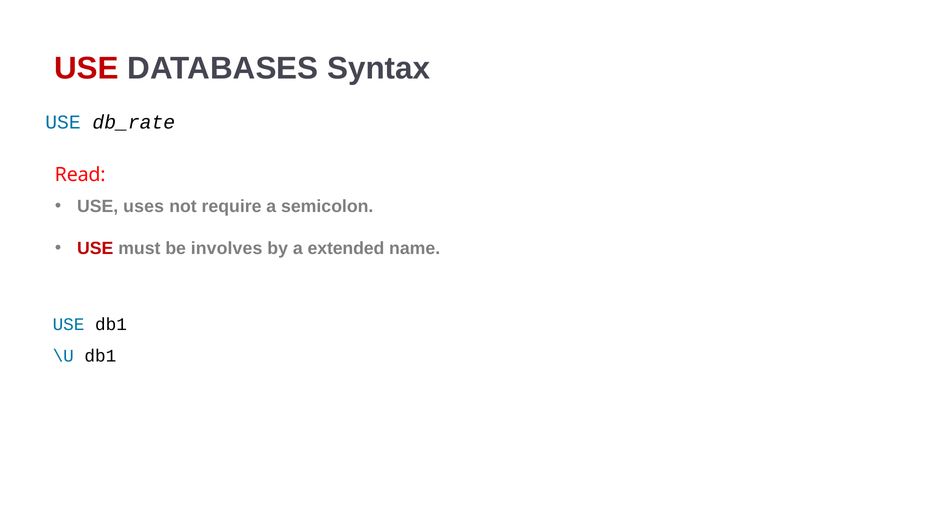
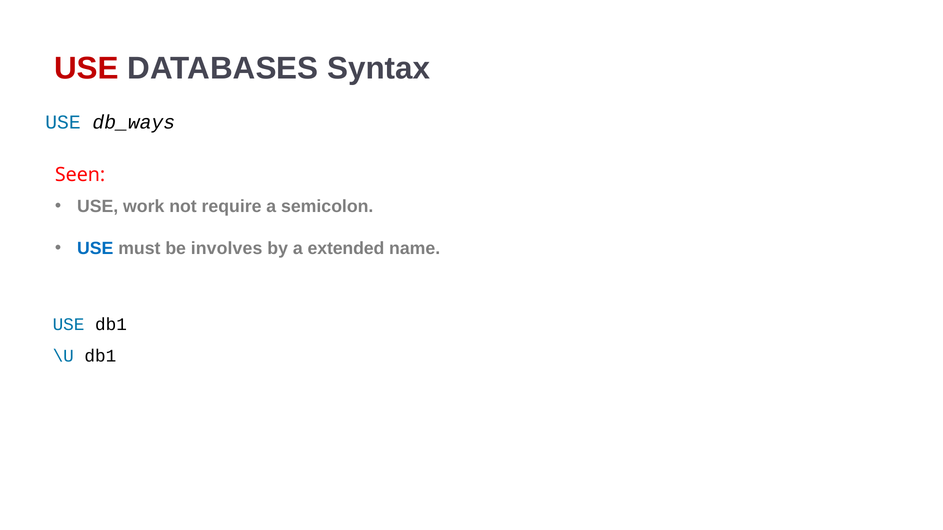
db_rate: db_rate -> db_ways (134, 122)
Read: Read -> Seen (80, 175)
uses: uses -> work (144, 206)
USE colour: red -> blue (95, 249)
